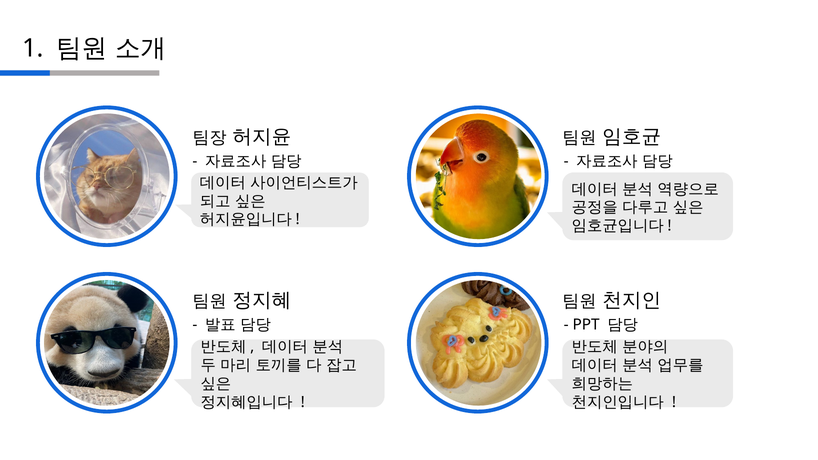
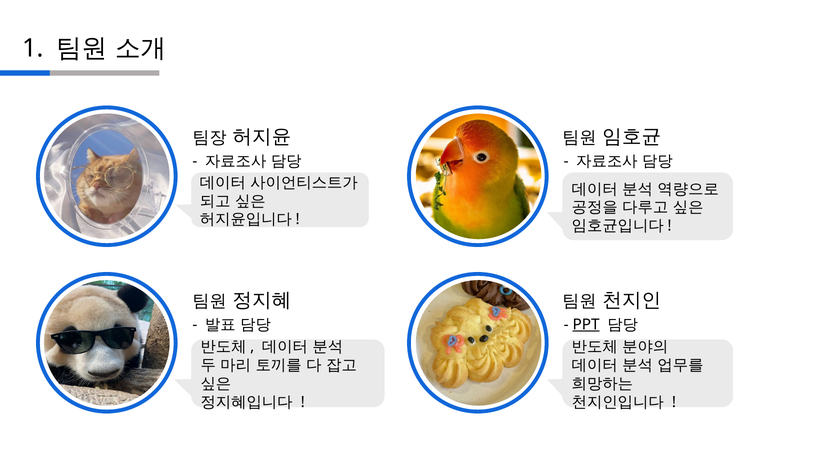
PPT underline: none -> present (586, 325)
